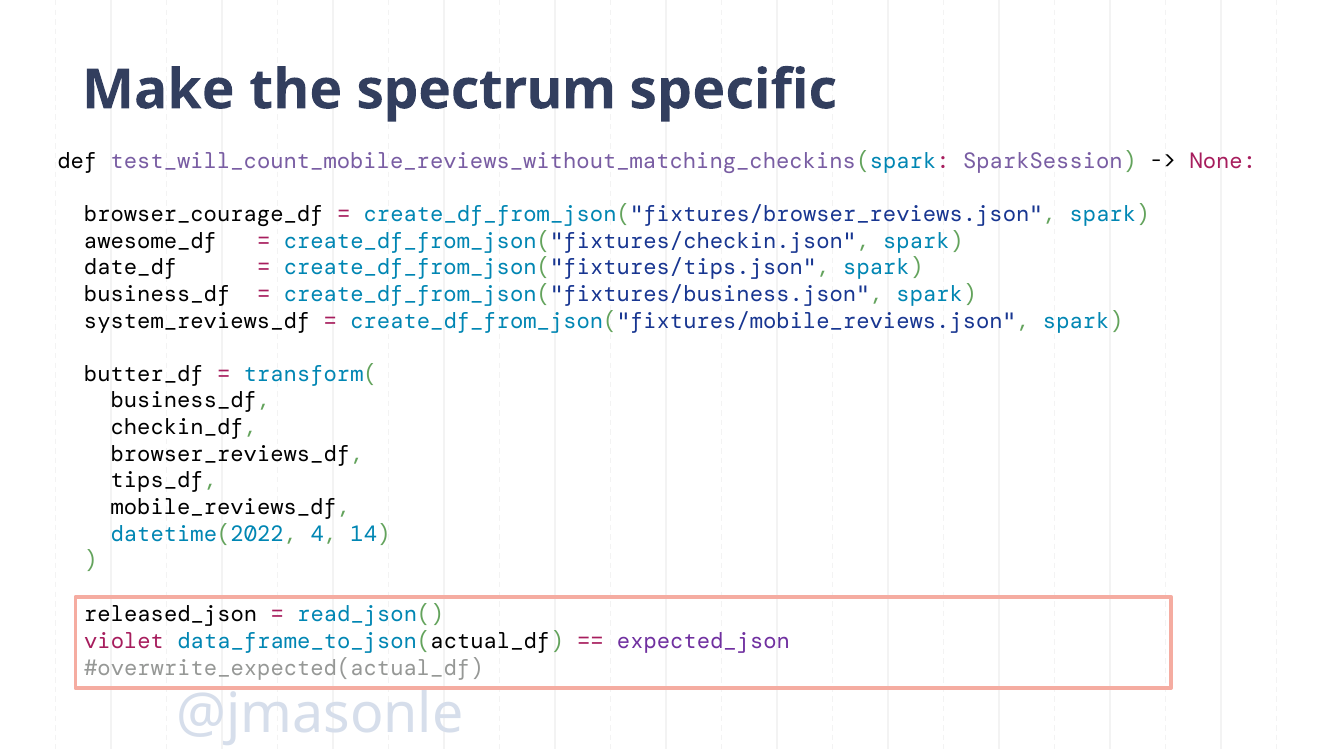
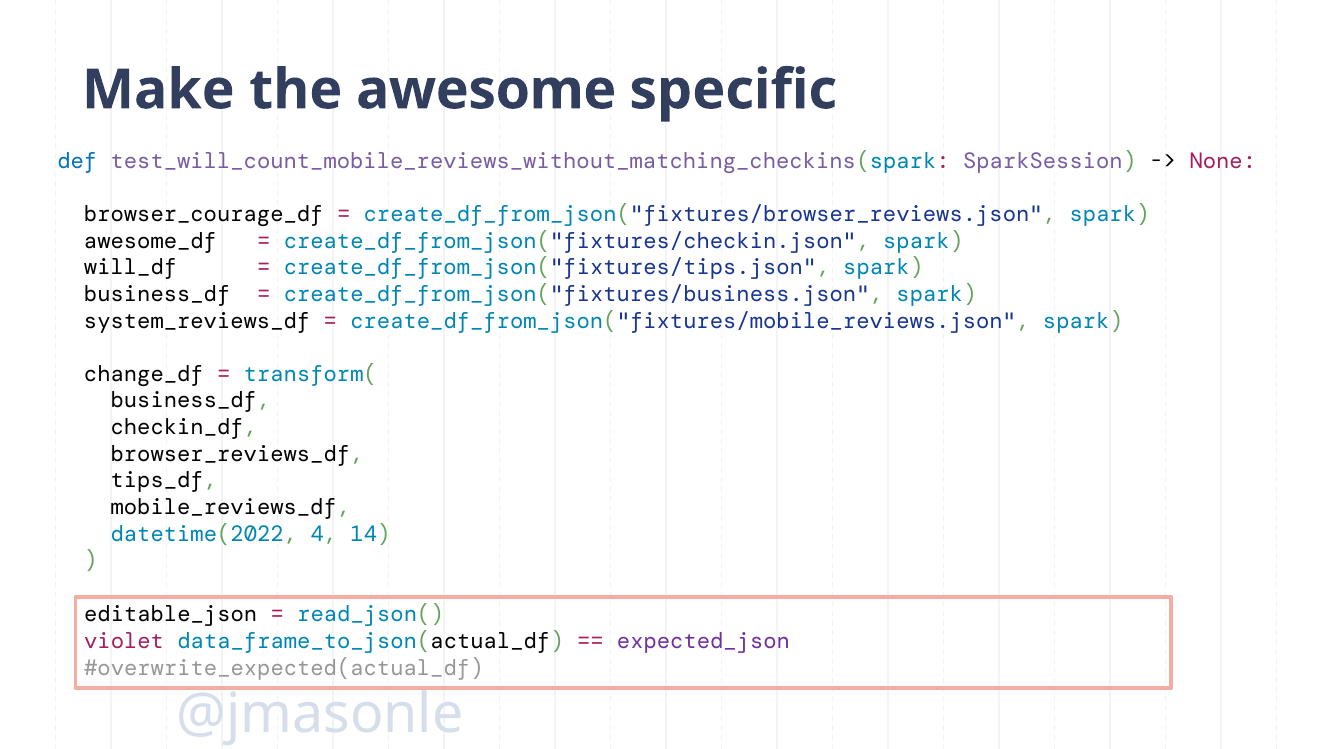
spectrum: spectrum -> awesome (486, 90)
def colour: black -> blue (77, 161)
date_df: date_df -> will_df (131, 268)
butter_df: butter_df -> change_df (144, 374)
released_json: released_json -> editable_json (171, 615)
